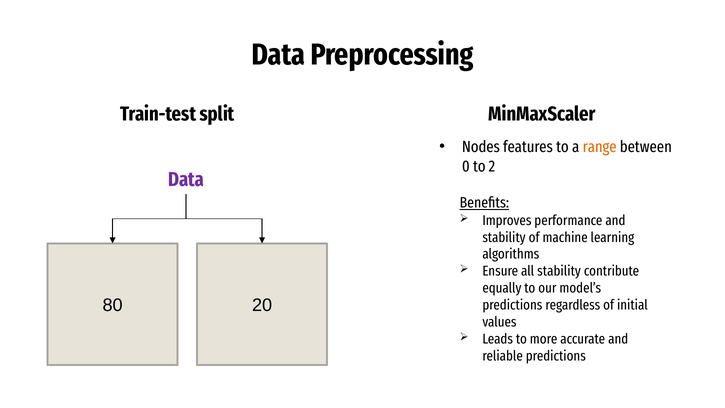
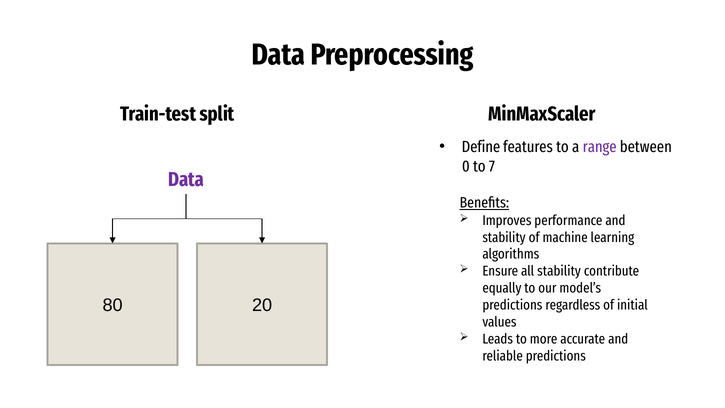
Nodes: Nodes -> Define (481, 147)
range colour: orange -> purple (600, 147)
2: 2 -> 7 (492, 166)
